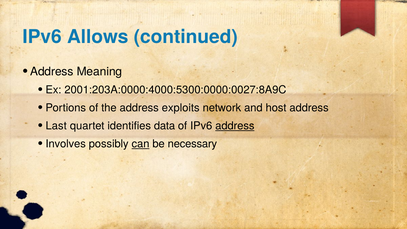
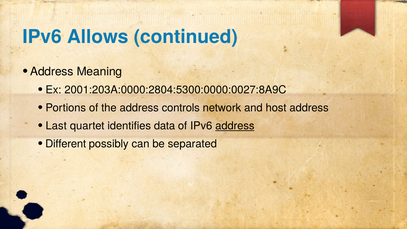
2001:203A:0000:4000:5300:0000:0027:8A9C: 2001:203A:0000:4000:5300:0000:0027:8A9C -> 2001:203A:0000:2804:5300:0000:0027:8A9C (175, 90)
exploits: exploits -> controls (181, 108)
Involves: Involves -> Different (66, 144)
can underline: present -> none (140, 144)
necessary: necessary -> separated (192, 144)
